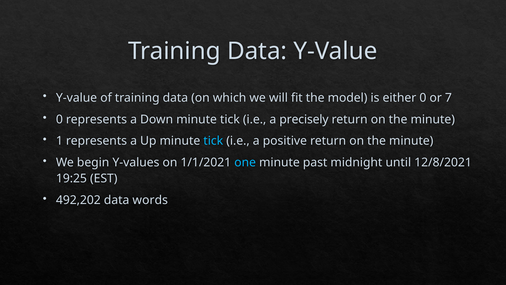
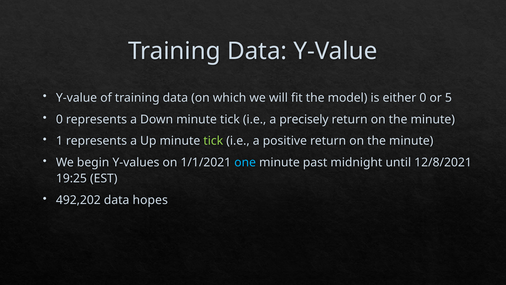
7: 7 -> 5 (448, 98)
tick colour: light blue -> light green (213, 141)
words: words -> hopes (150, 200)
